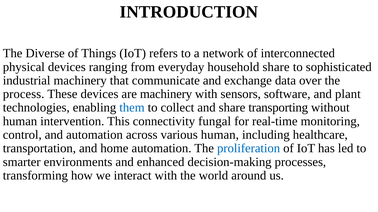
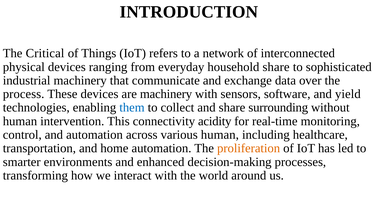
Diverse: Diverse -> Critical (45, 53)
plant: plant -> yield (348, 94)
transporting: transporting -> surrounding (278, 108)
fungal: fungal -> acidity (215, 122)
proliferation colour: blue -> orange (249, 149)
